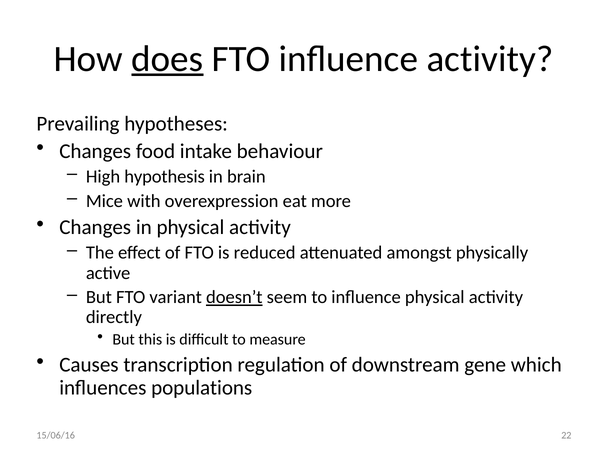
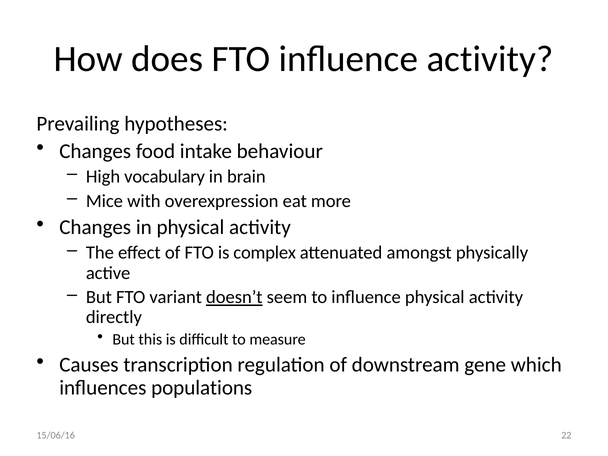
does underline: present -> none (167, 59)
hypothesis: hypothesis -> vocabulary (165, 177)
reduced: reduced -> complex (265, 253)
